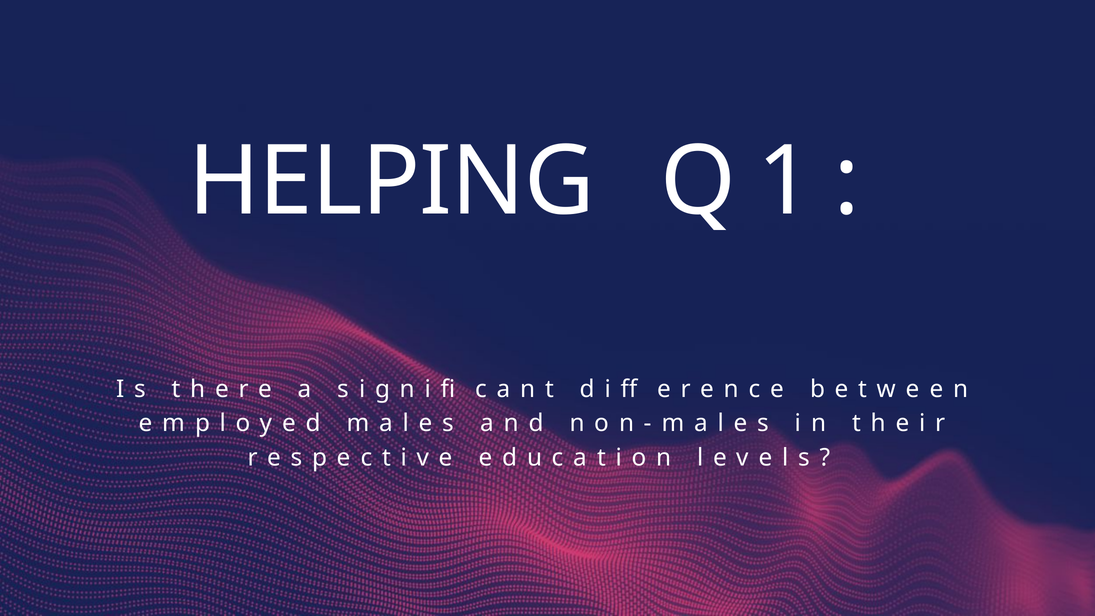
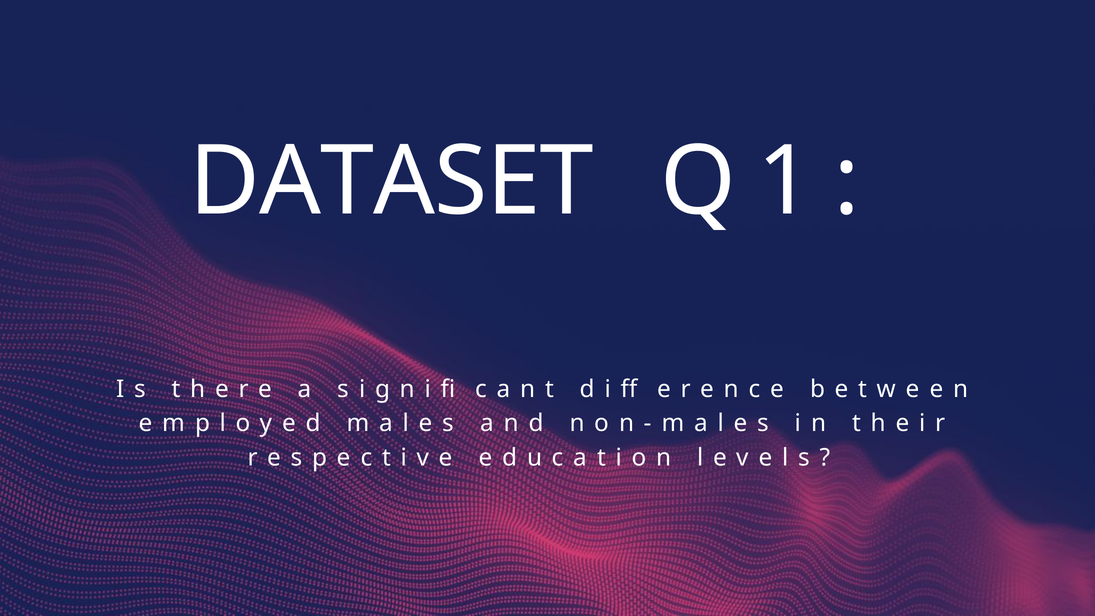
HELPING: HELPING -> DATASET (391, 182)
